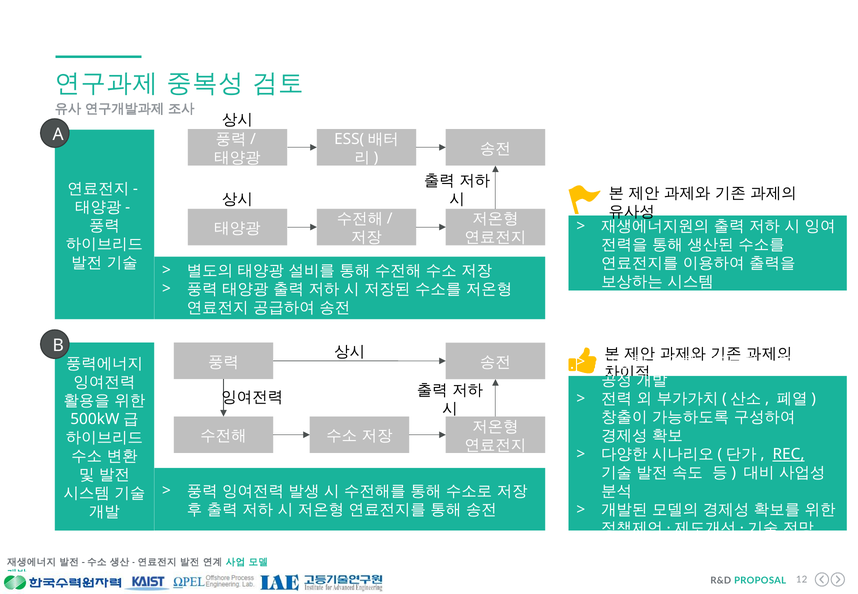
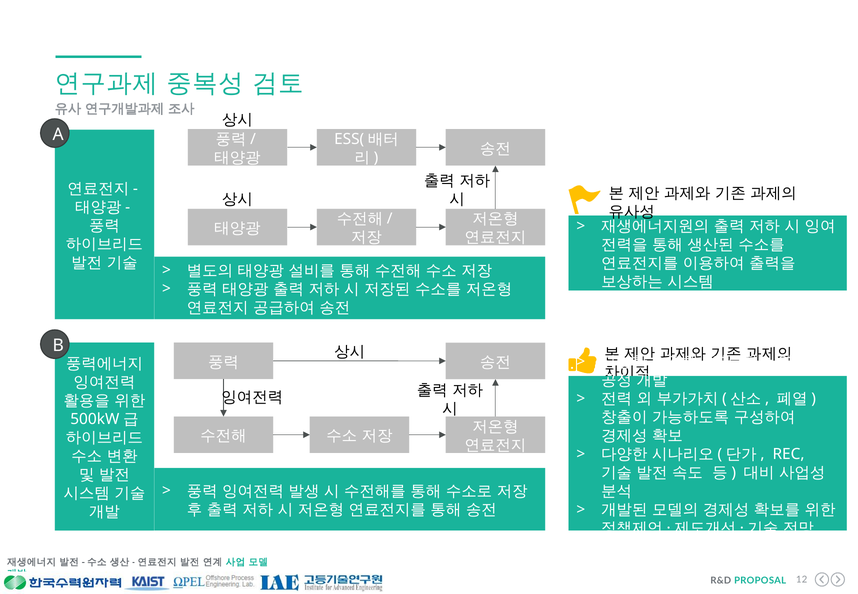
REC underline: present -> none (789, 454)
